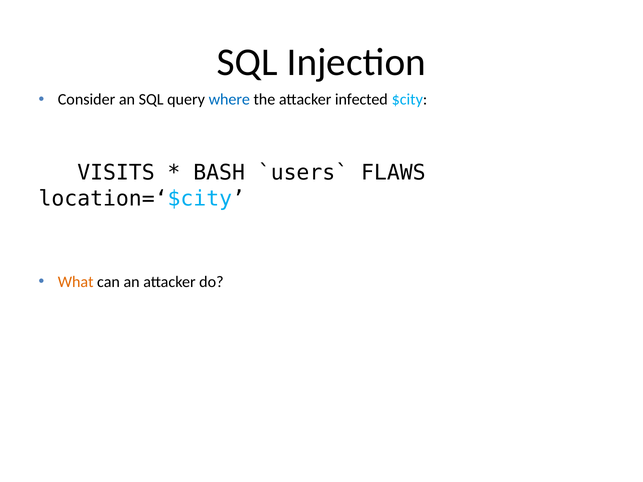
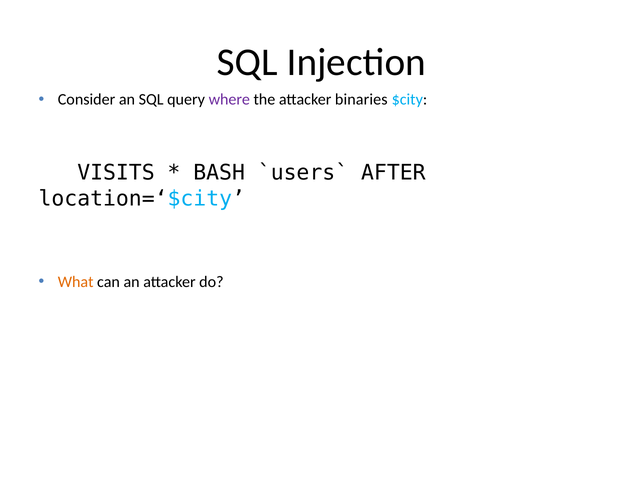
where colour: blue -> purple (229, 100)
infected: infected -> binaries (361, 100)
FLAWS: FLAWS -> AFTER (393, 173)
